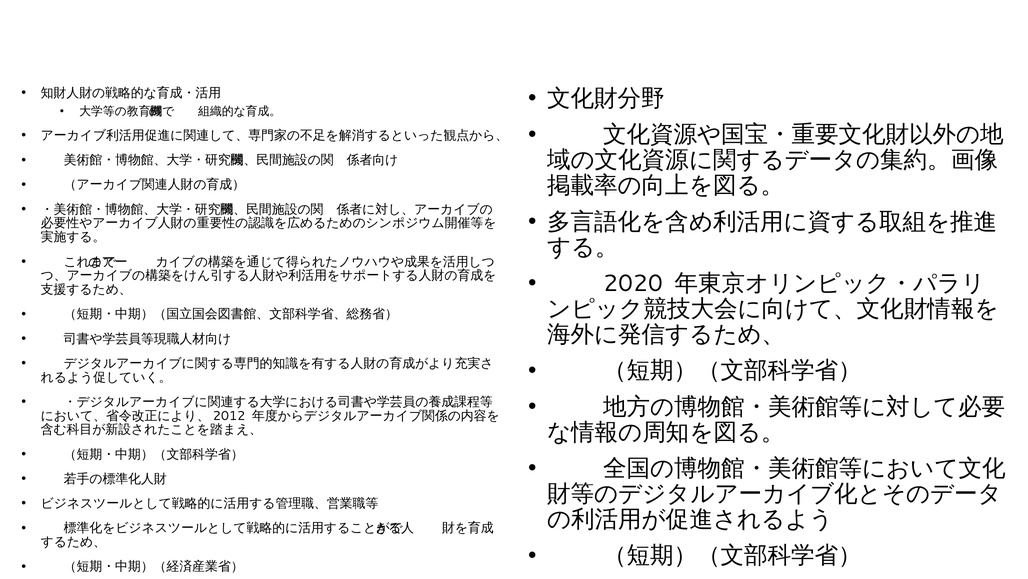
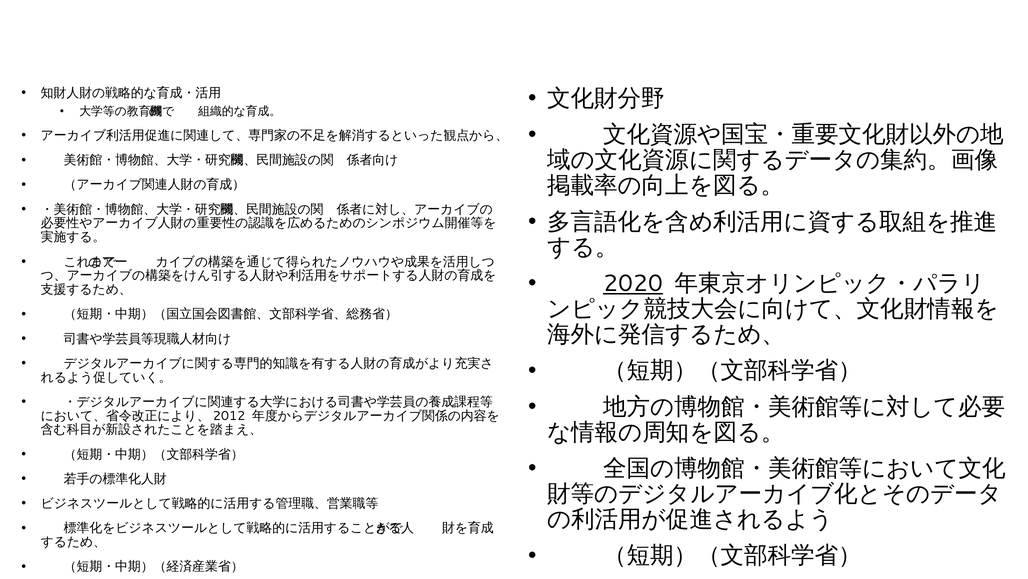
2020 underline: none -> present (633, 283)
